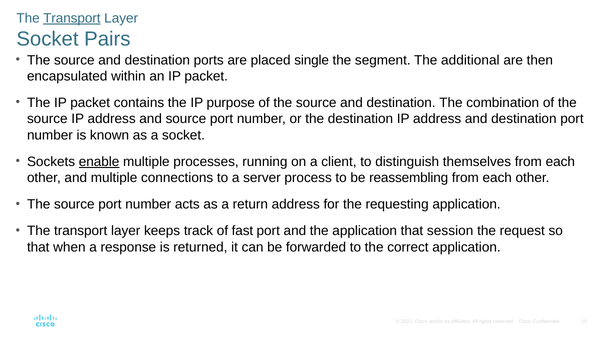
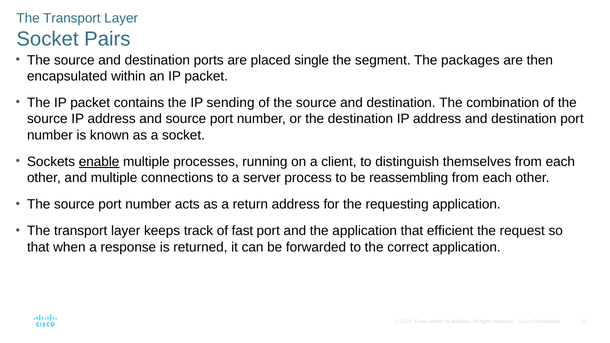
Transport underline: present -> none (72, 18)
additional: additional -> packages (470, 60)
purpose: purpose -> sending (231, 103)
session: session -> efficient (450, 231)
